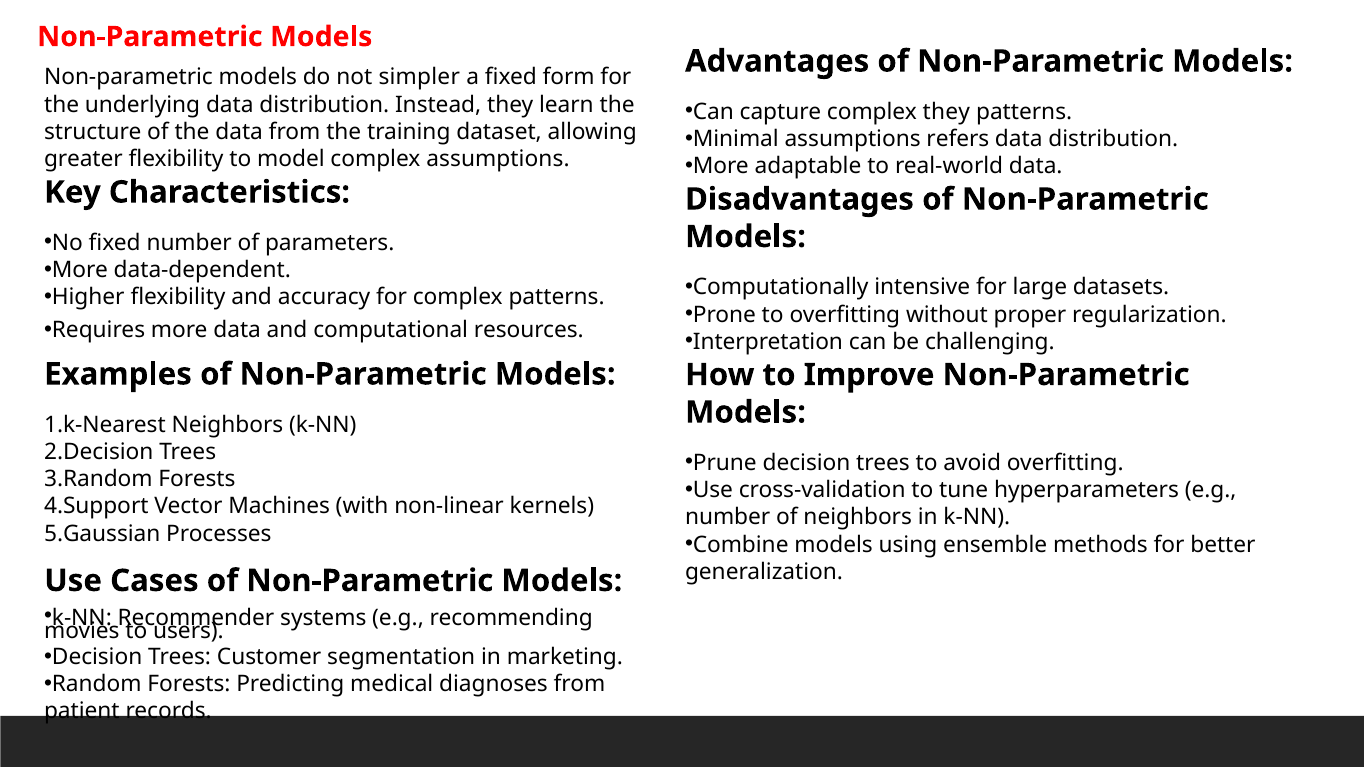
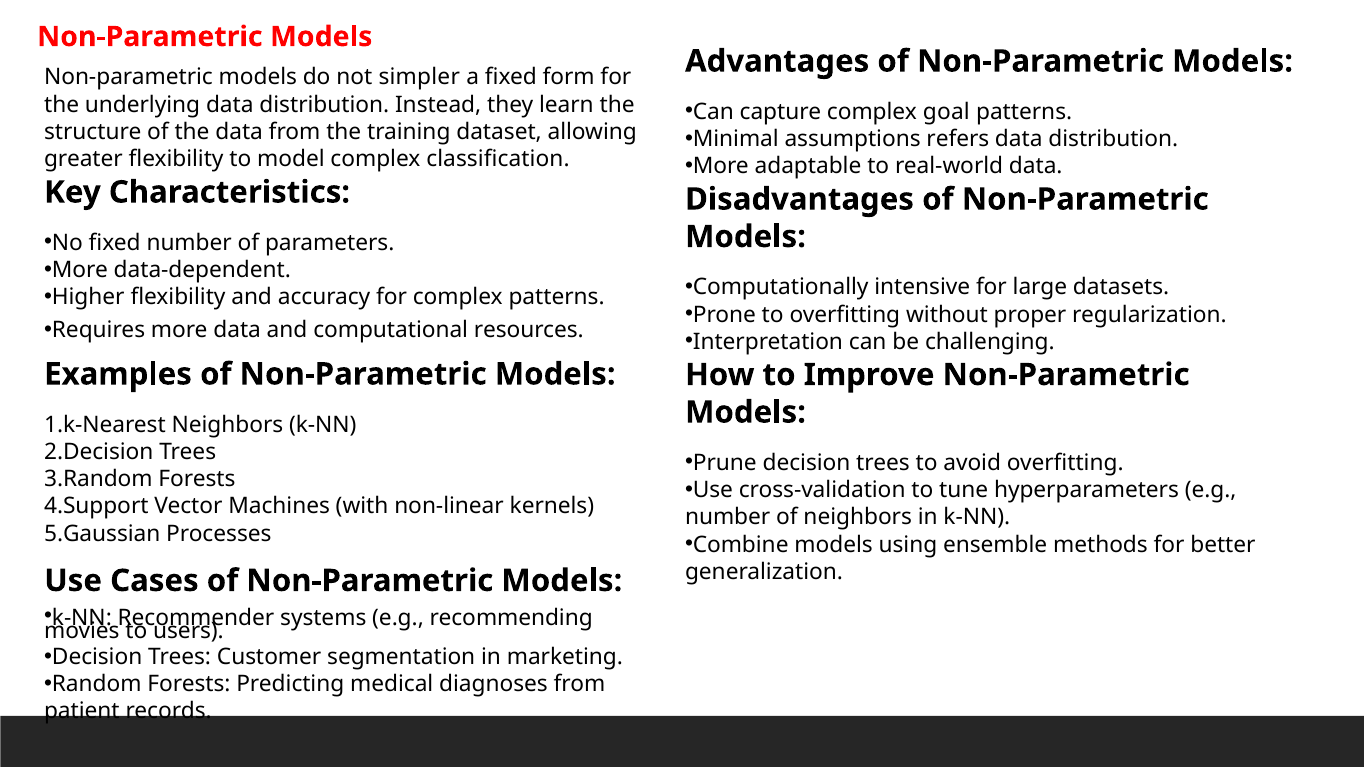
complex they: they -> goal (946, 112)
complex assumptions: assumptions -> classification (498, 159)
